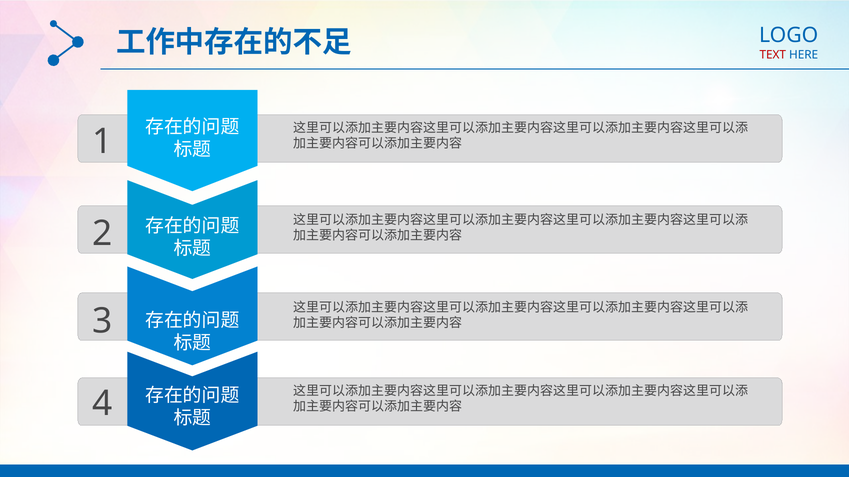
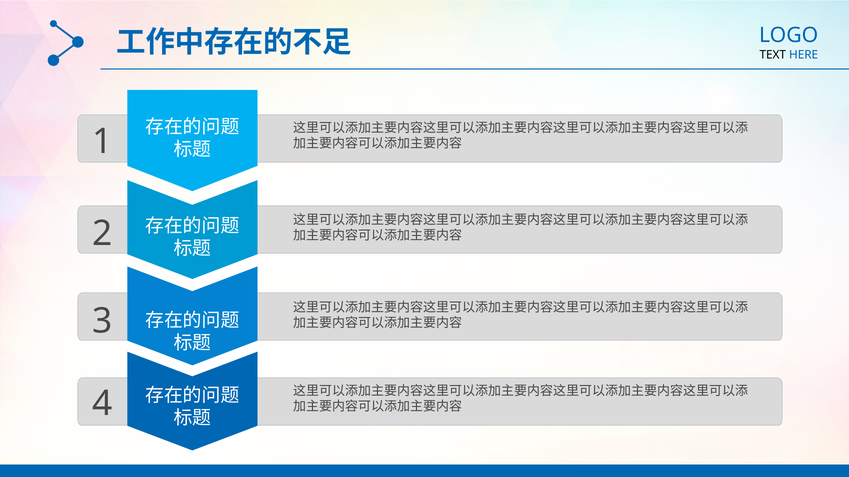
TEXT colour: red -> black (773, 55)
